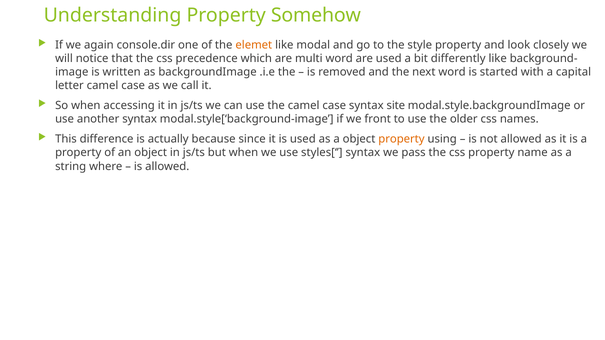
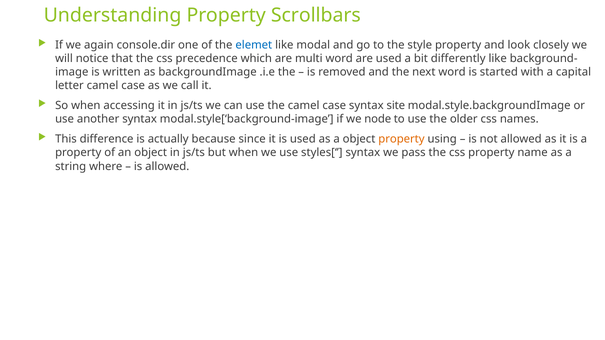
Somehow: Somehow -> Scrollbars (316, 15)
elemet colour: orange -> blue (254, 45)
front: front -> node (378, 119)
